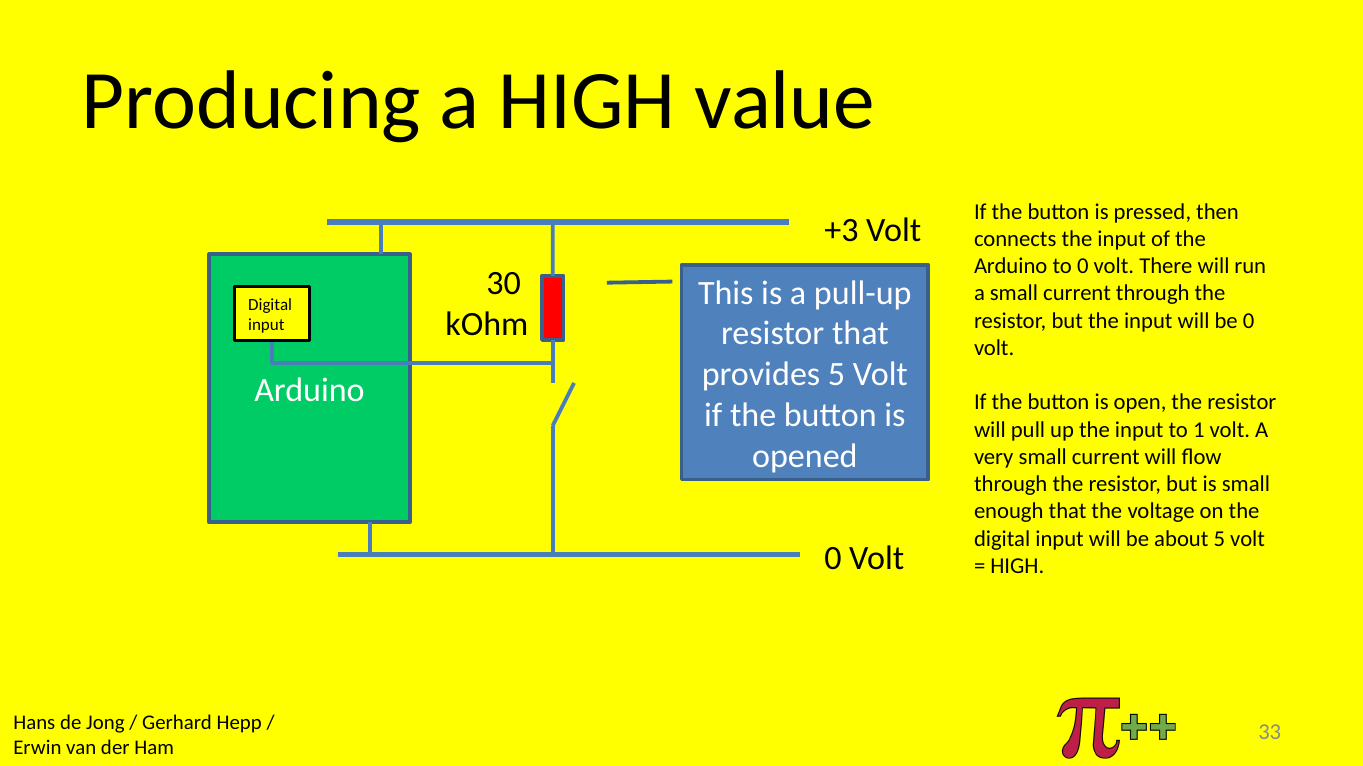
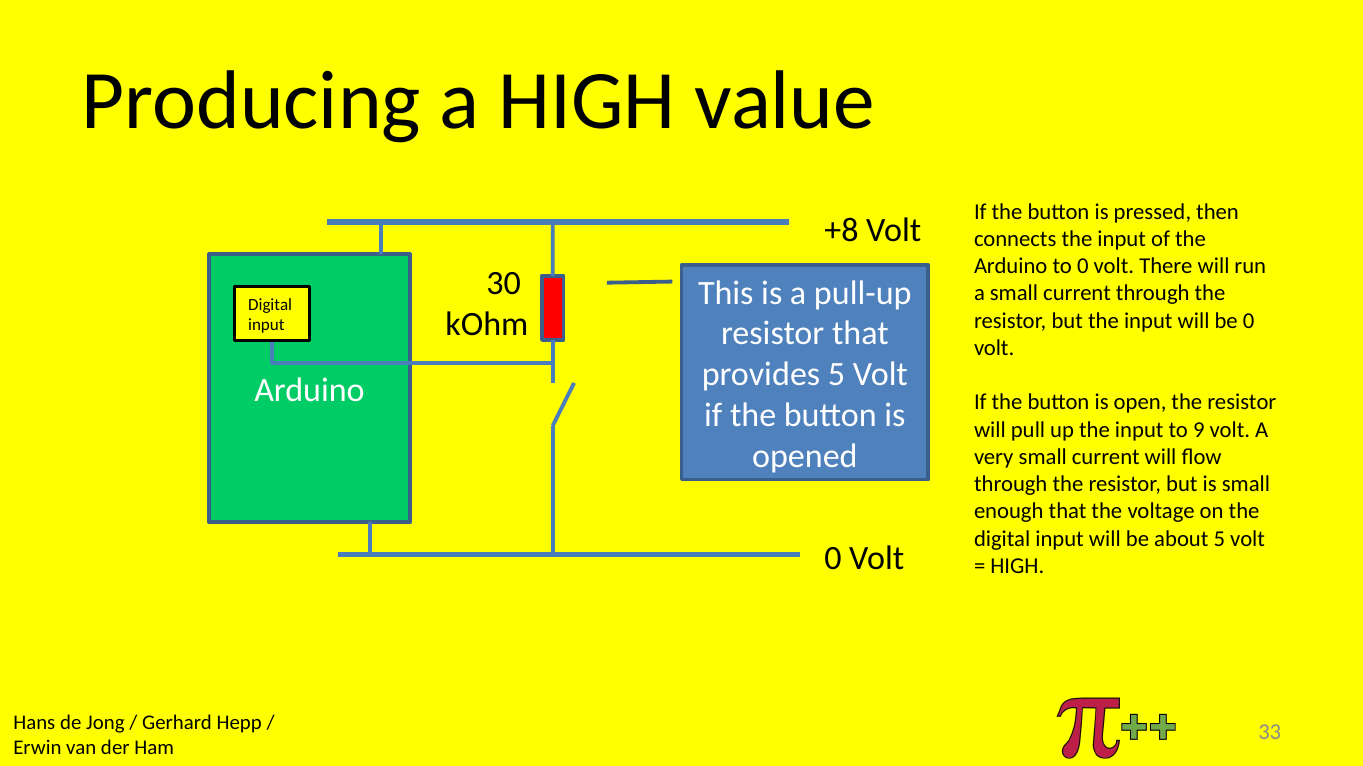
+3: +3 -> +8 (842, 230)
1: 1 -> 9 (1199, 430)
